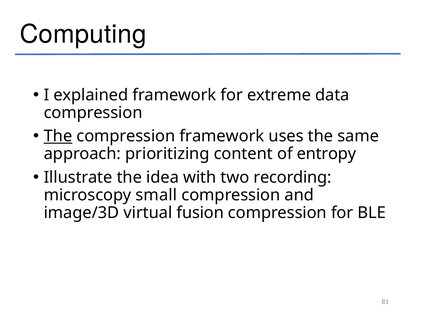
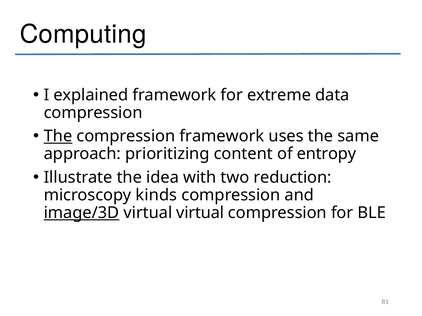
recording: recording -> reduction (293, 178)
small: small -> kinds (156, 195)
image/3D underline: none -> present (82, 213)
virtual fusion: fusion -> virtual (200, 213)
